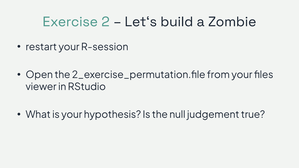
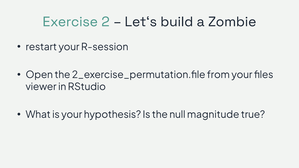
judgement: judgement -> magnitude (213, 115)
